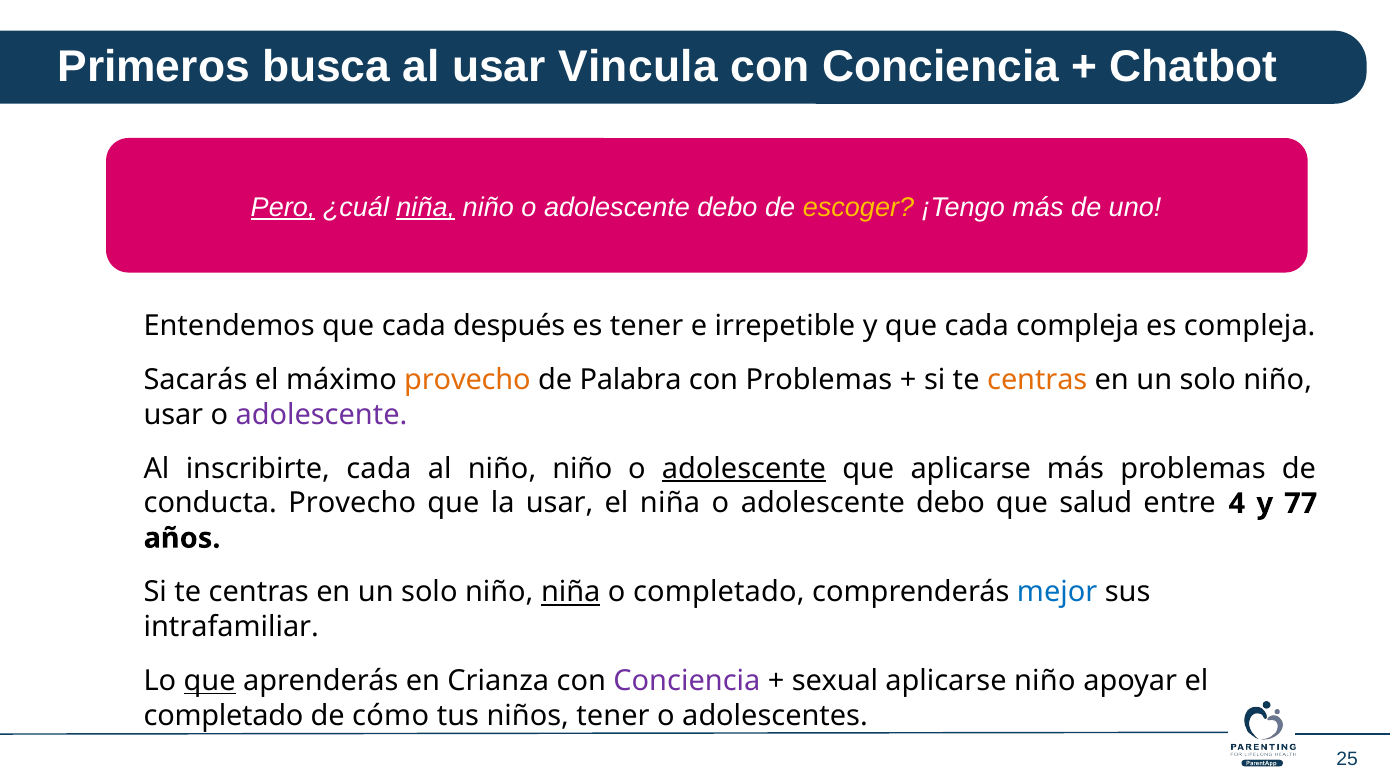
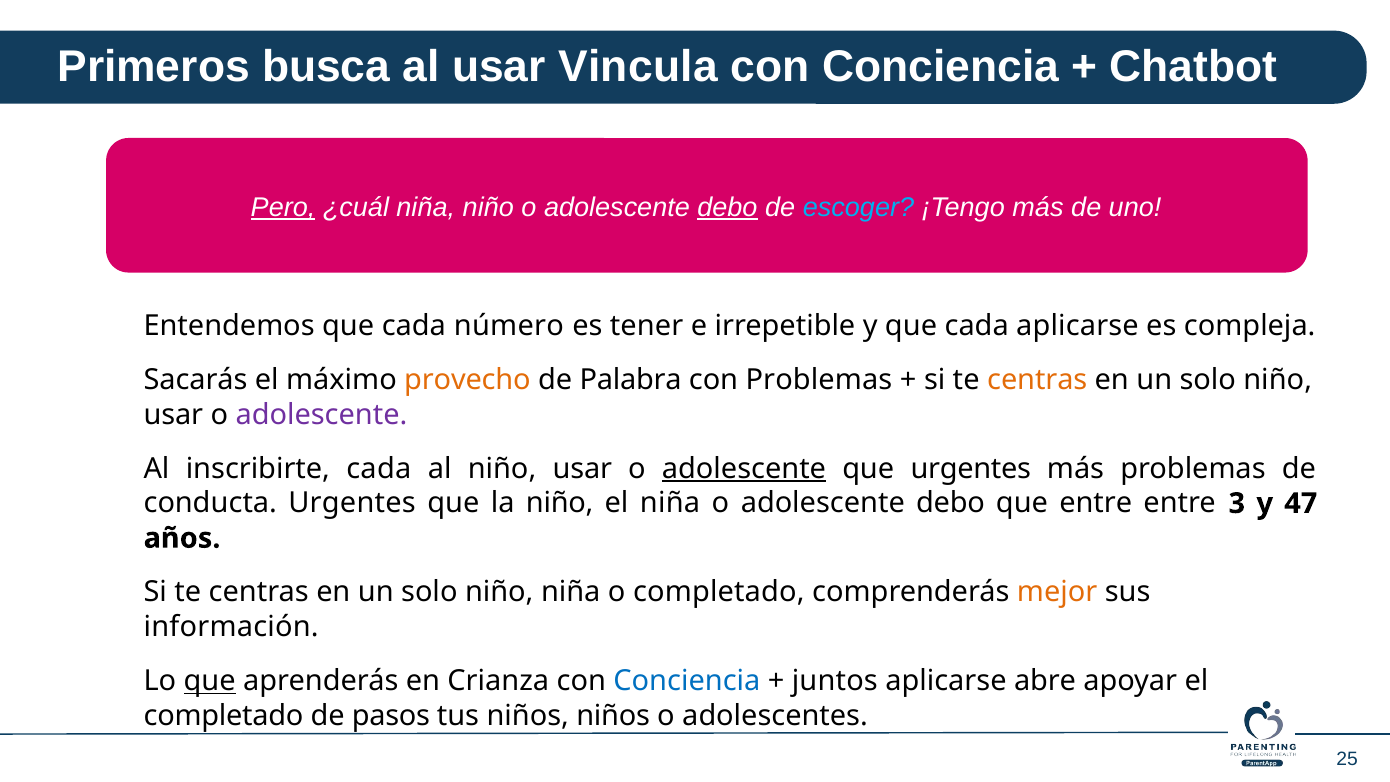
niña underline: present -> none (426, 207)
debo underline: none -> present (727, 207)
escoger colour: yellow -> light blue (858, 207)
después: después -> número (509, 326)
cada compleja: compleja -> aplicarse (1077, 326)
al niño niño: niño -> usar (582, 469)
que aplicarse: aplicarse -> urgentes (971, 469)
conducta Provecho: Provecho -> Urgentes (352, 503)
la usar: usar -> niño (560, 503)
que salud: salud -> entre (1096, 503)
4: 4 -> 3 (1237, 503)
77: 77 -> 47 (1301, 503)
niña underline: present -> none (571, 592)
mejor colour: blue -> orange (1057, 592)
intrafamiliar: intrafamiliar -> información (231, 627)
Conciencia colour: purple -> blue (687, 681)
sexual: sexual -> juntos (835, 681)
aplicarse niño: niño -> abre (1045, 681)
cómo: cómo -> pasos (391, 716)
niños tener: tener -> niños (613, 716)
